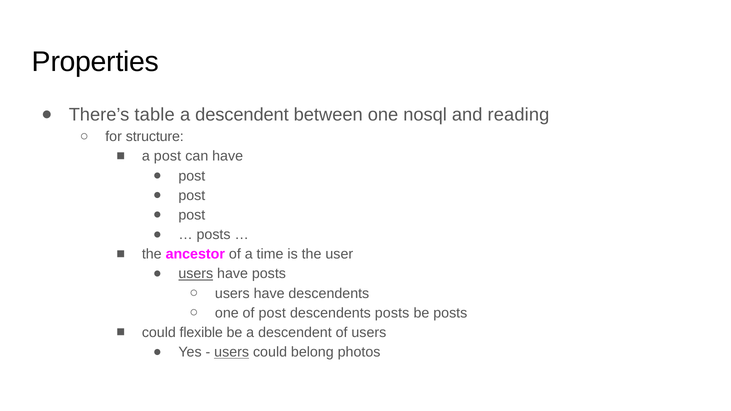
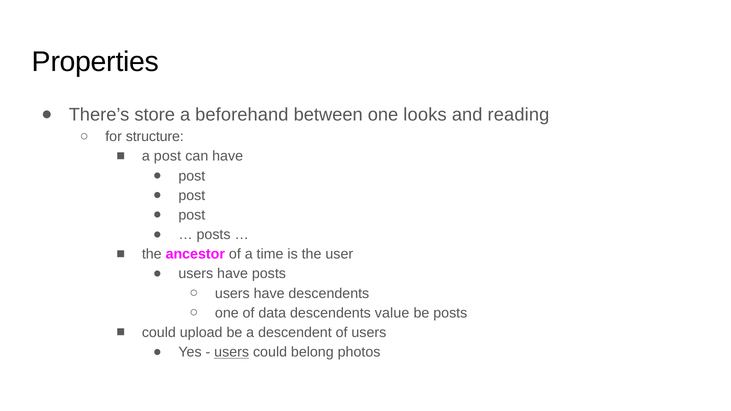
table: table -> store (155, 115)
descendent: descendent -> beforehand (242, 115)
nosql: nosql -> looks (425, 115)
users underline: present -> none (196, 274)
of post: post -> data (272, 313)
descendents posts: posts -> value (392, 313)
flexible: flexible -> upload (201, 333)
